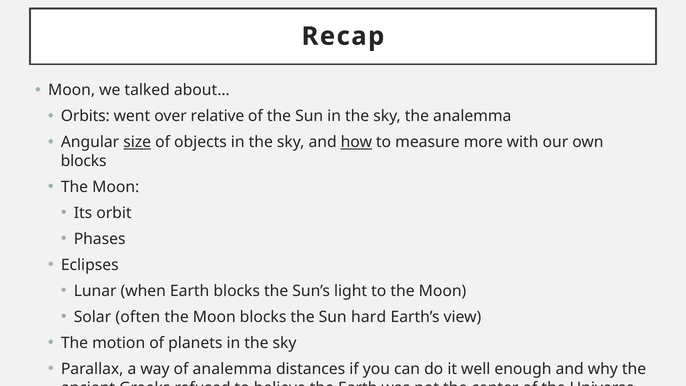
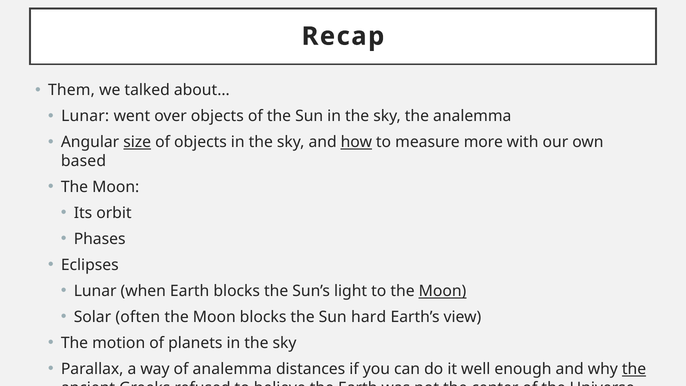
Moon: Moon -> Them (71, 90)
Orbits: Orbits -> Lunar (85, 116)
over relative: relative -> objects (217, 116)
blocks: blocks -> based (83, 161)
Moon underline: none -> present (442, 291)
the underline: none -> present (634, 369)
